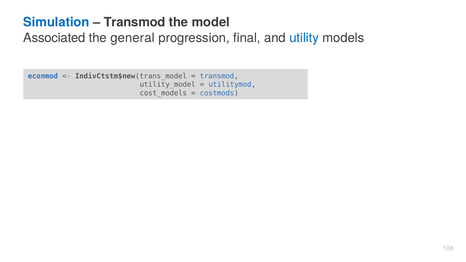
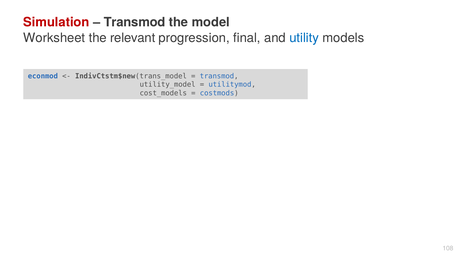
Simulation colour: blue -> red (56, 22)
Associated: Associated -> Worksheet (54, 38)
general: general -> relevant (133, 38)
